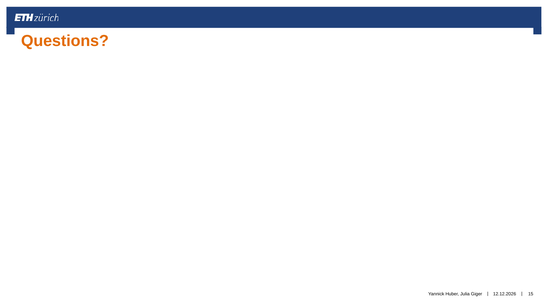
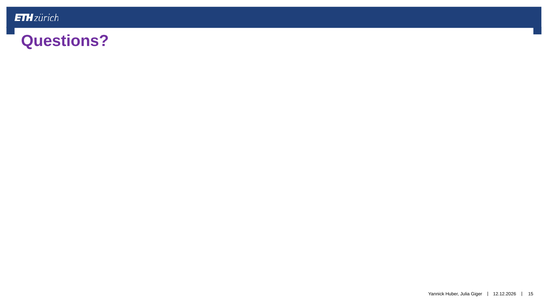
Questions colour: orange -> purple (65, 41)
